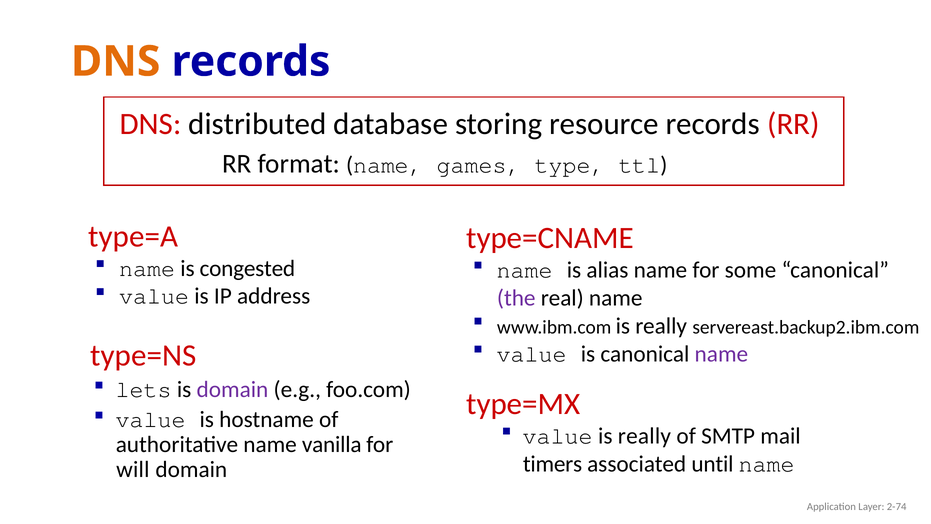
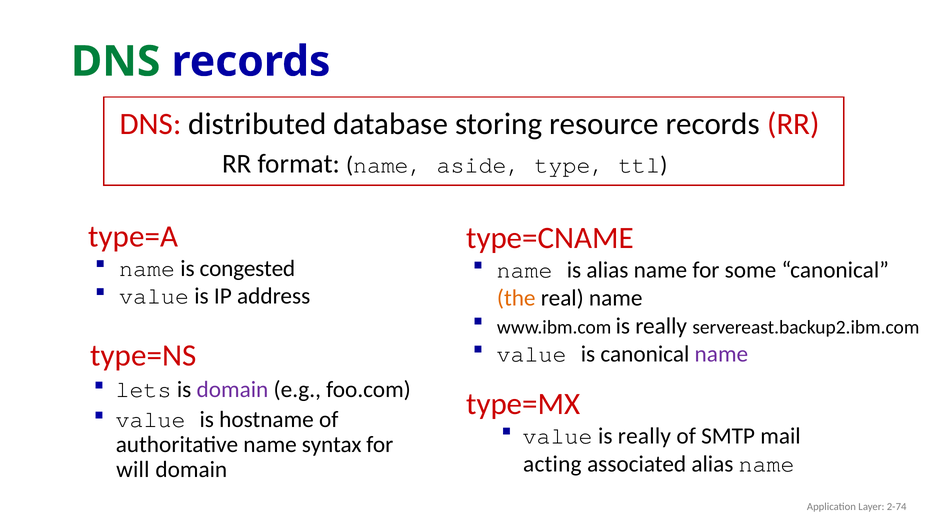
DNS colour: orange -> green (116, 62)
games: games -> aside (479, 165)
the colour: purple -> orange (516, 298)
vanilla: vanilla -> syntax (332, 444)
timers: timers -> acting (552, 464)
associated until: until -> alias (712, 464)
